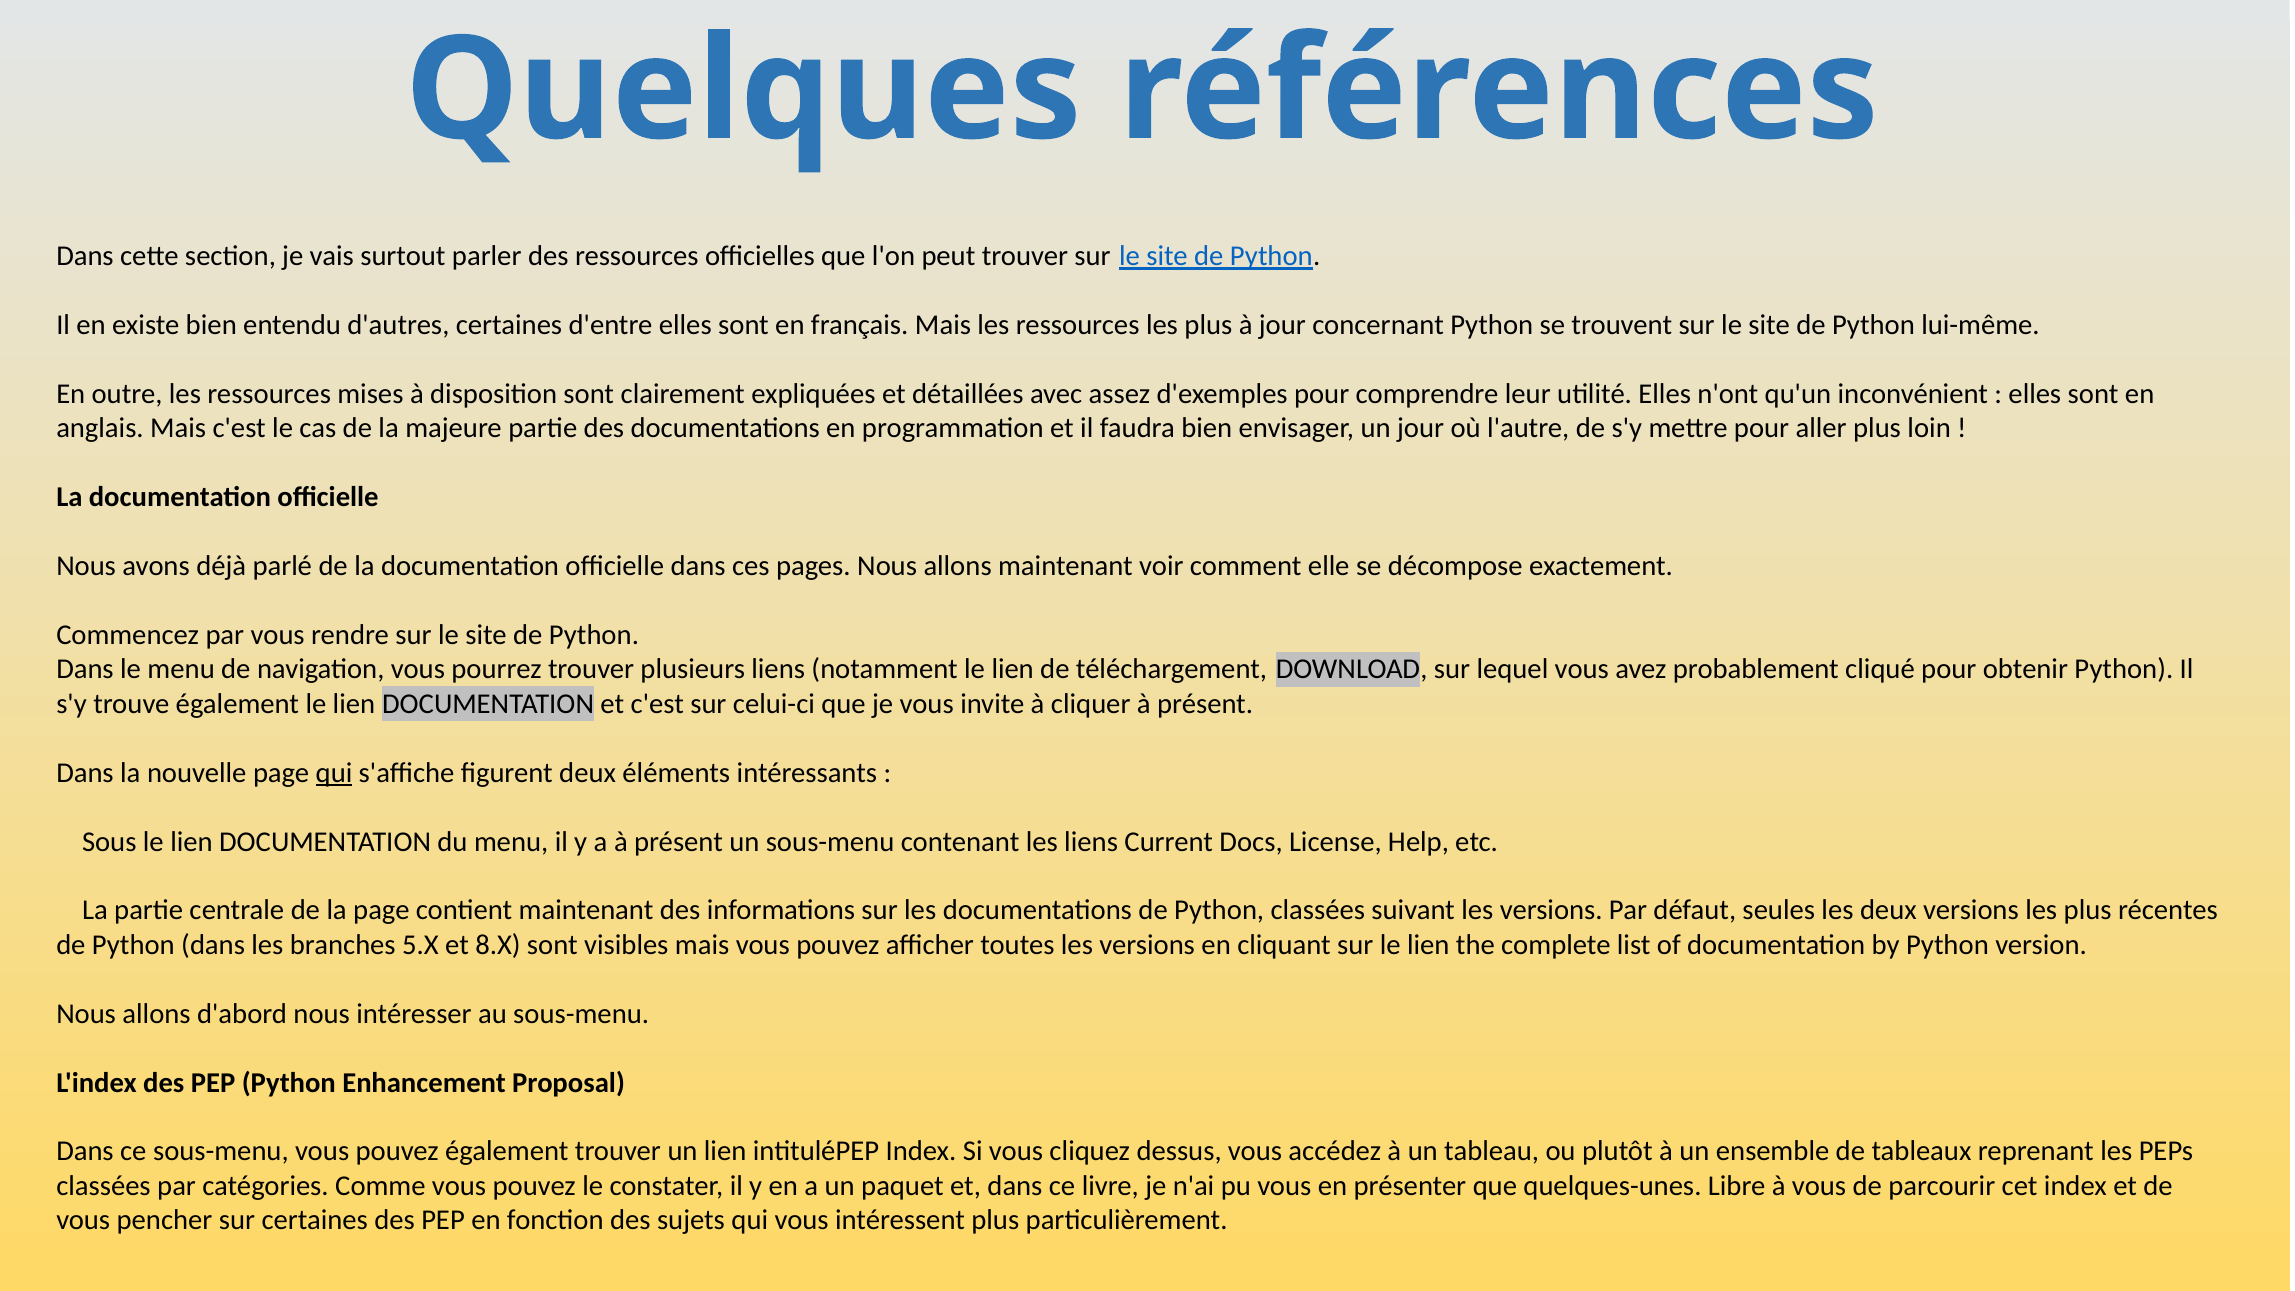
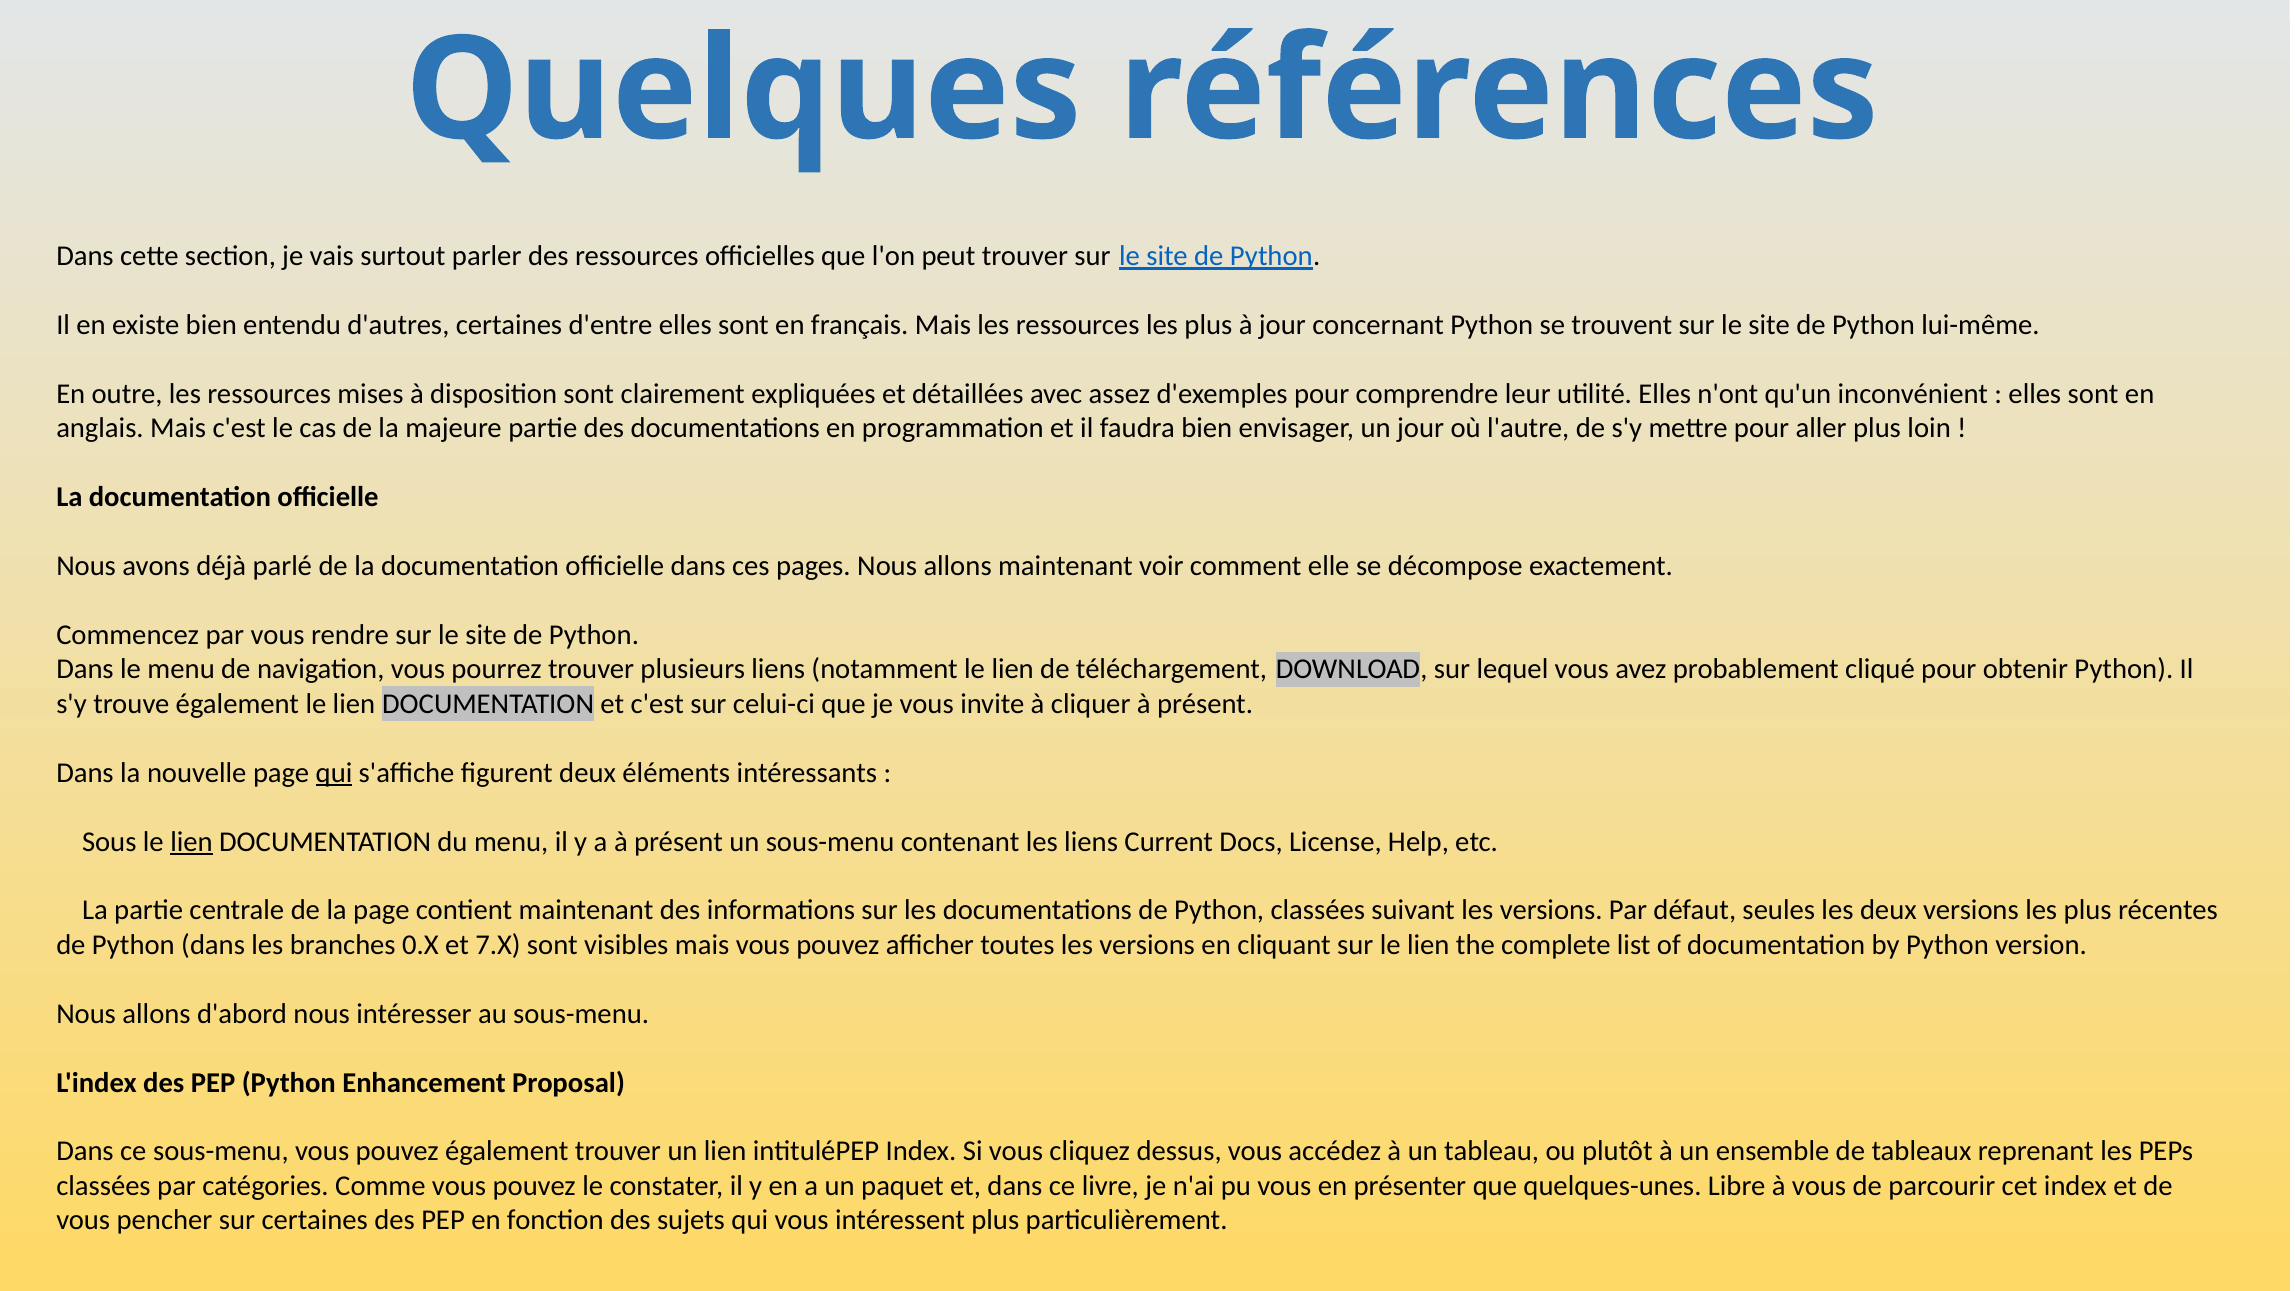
lien underline: none -> present (191, 842)
5.X: 5.X -> 0.X (420, 945)
8.X: 8.X -> 7.X (498, 945)
